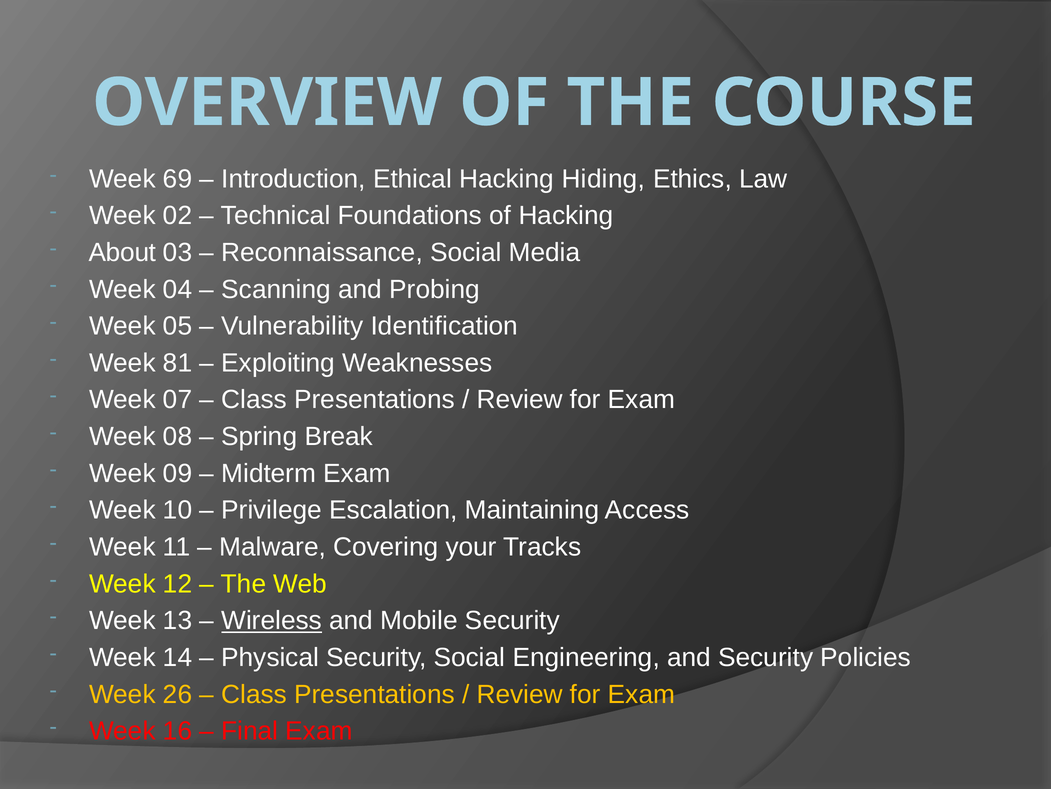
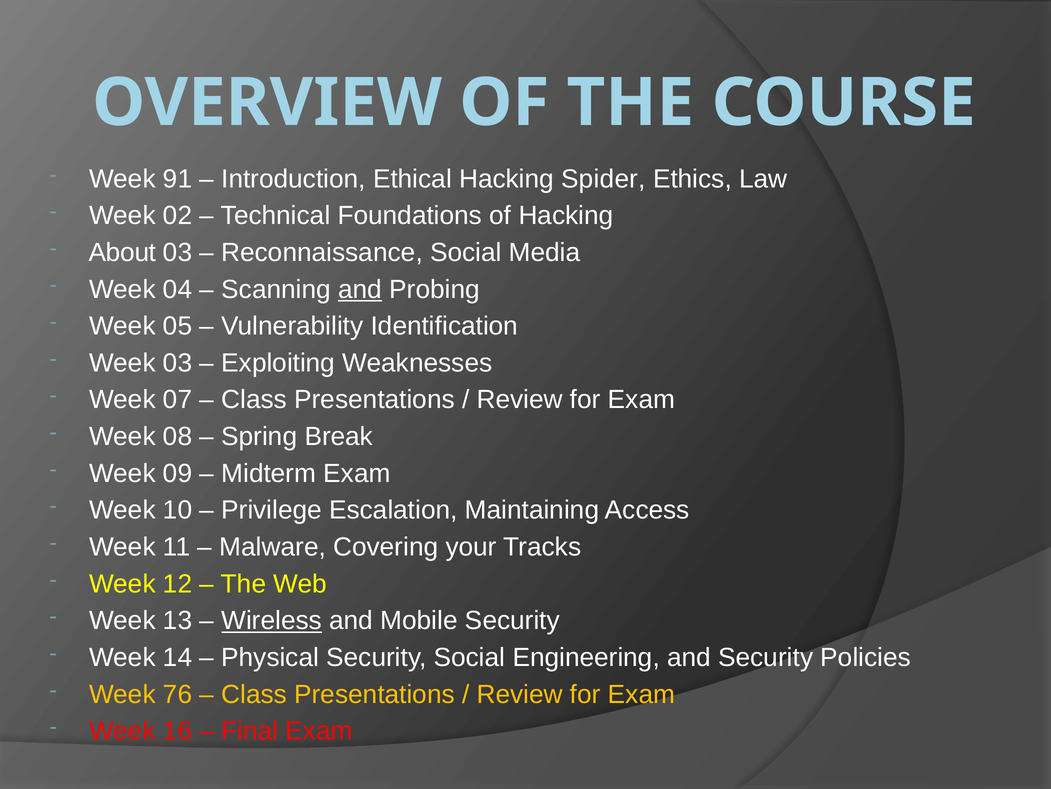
69: 69 -> 91 (178, 179)
Hiding: Hiding -> Spider (603, 179)
and underline: none -> present (360, 289)
Week 81: 81 -> 03 (178, 363)
26: 26 -> 76 (178, 694)
